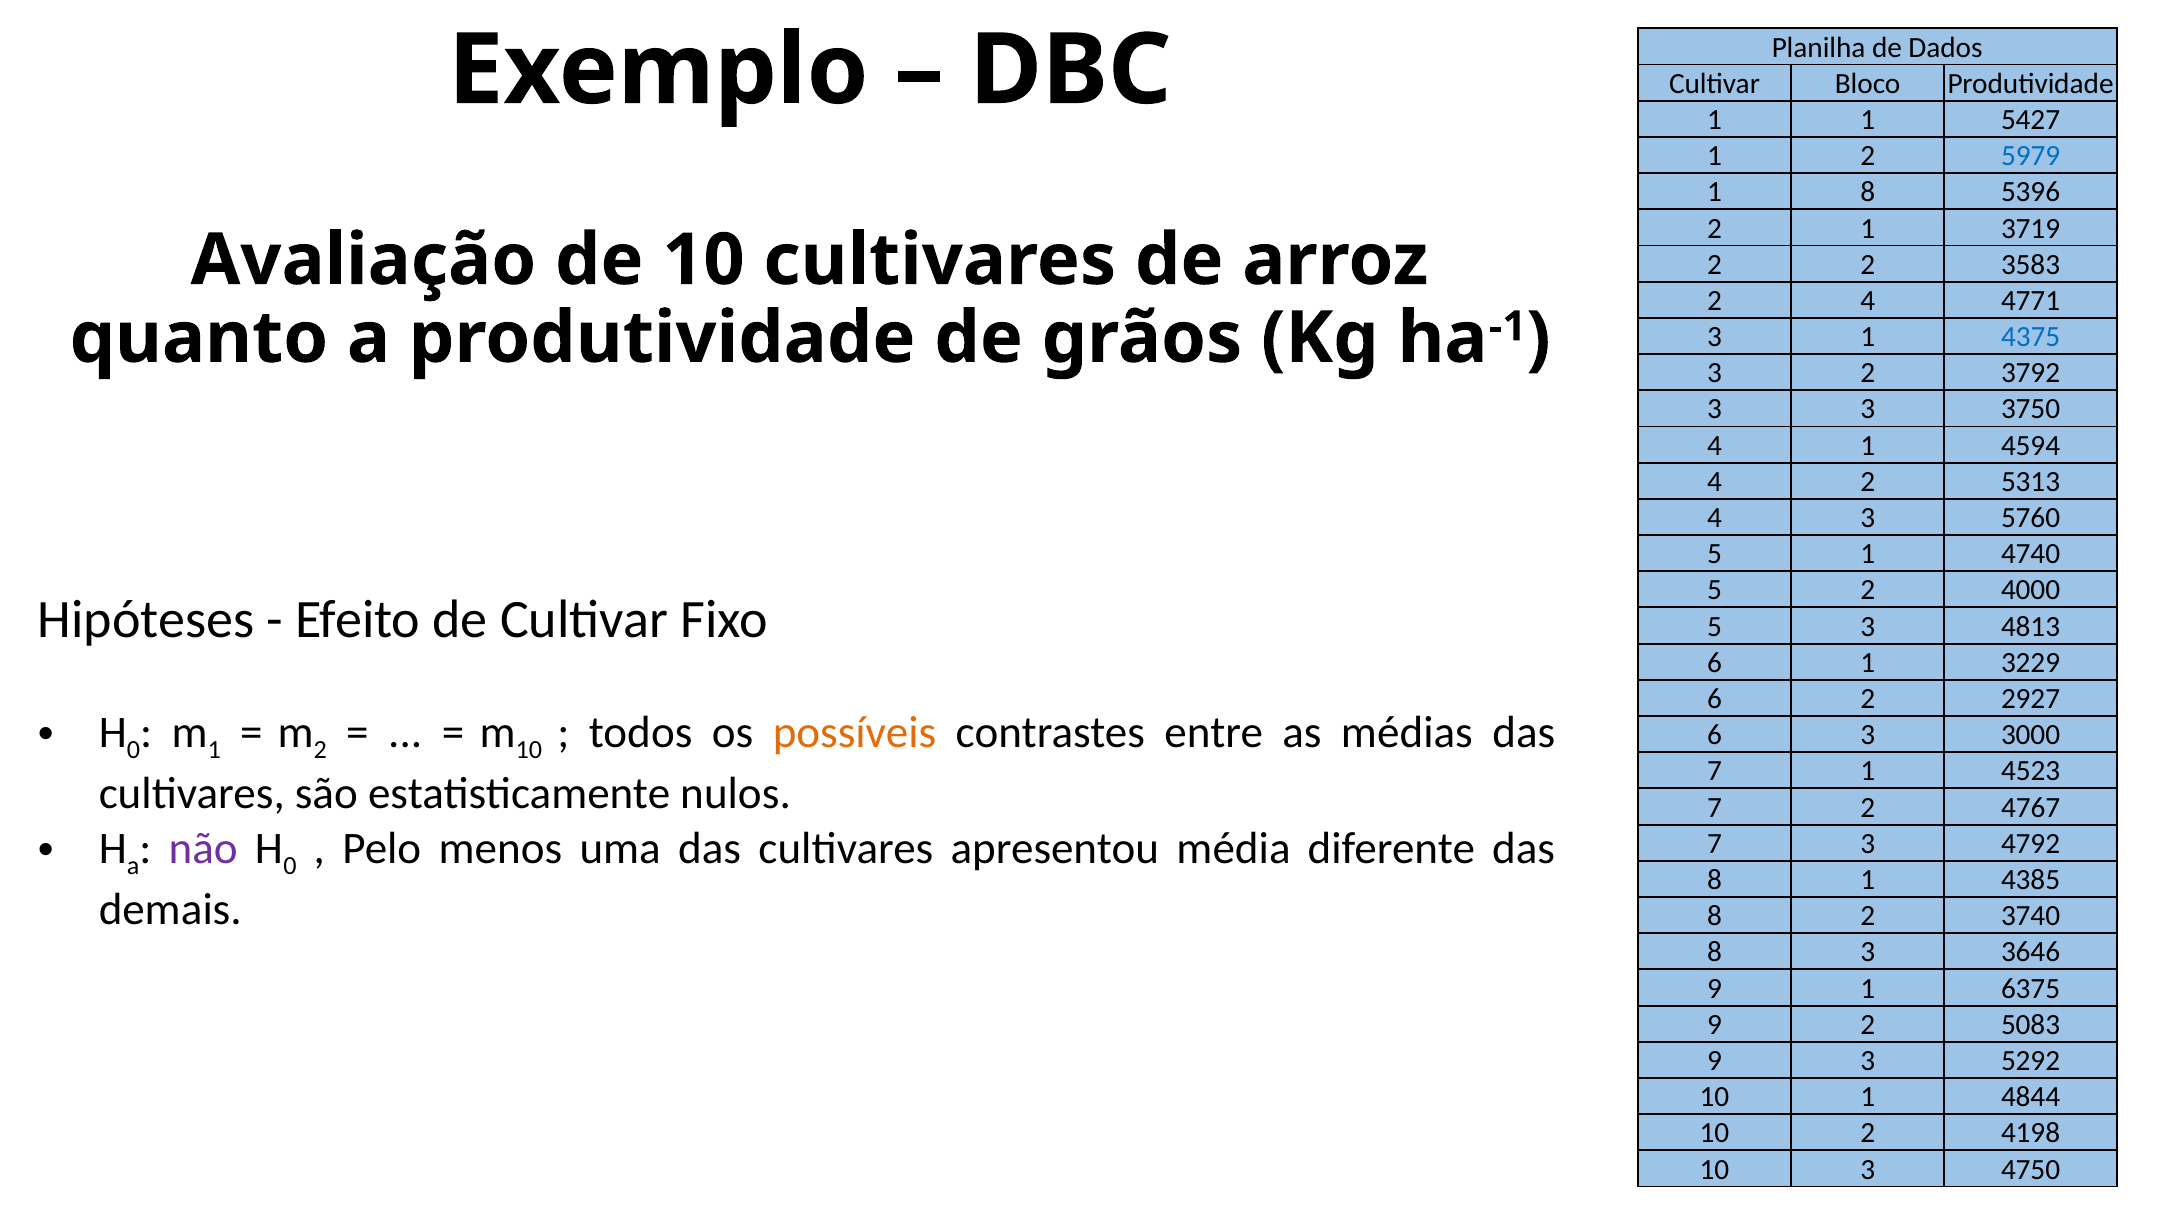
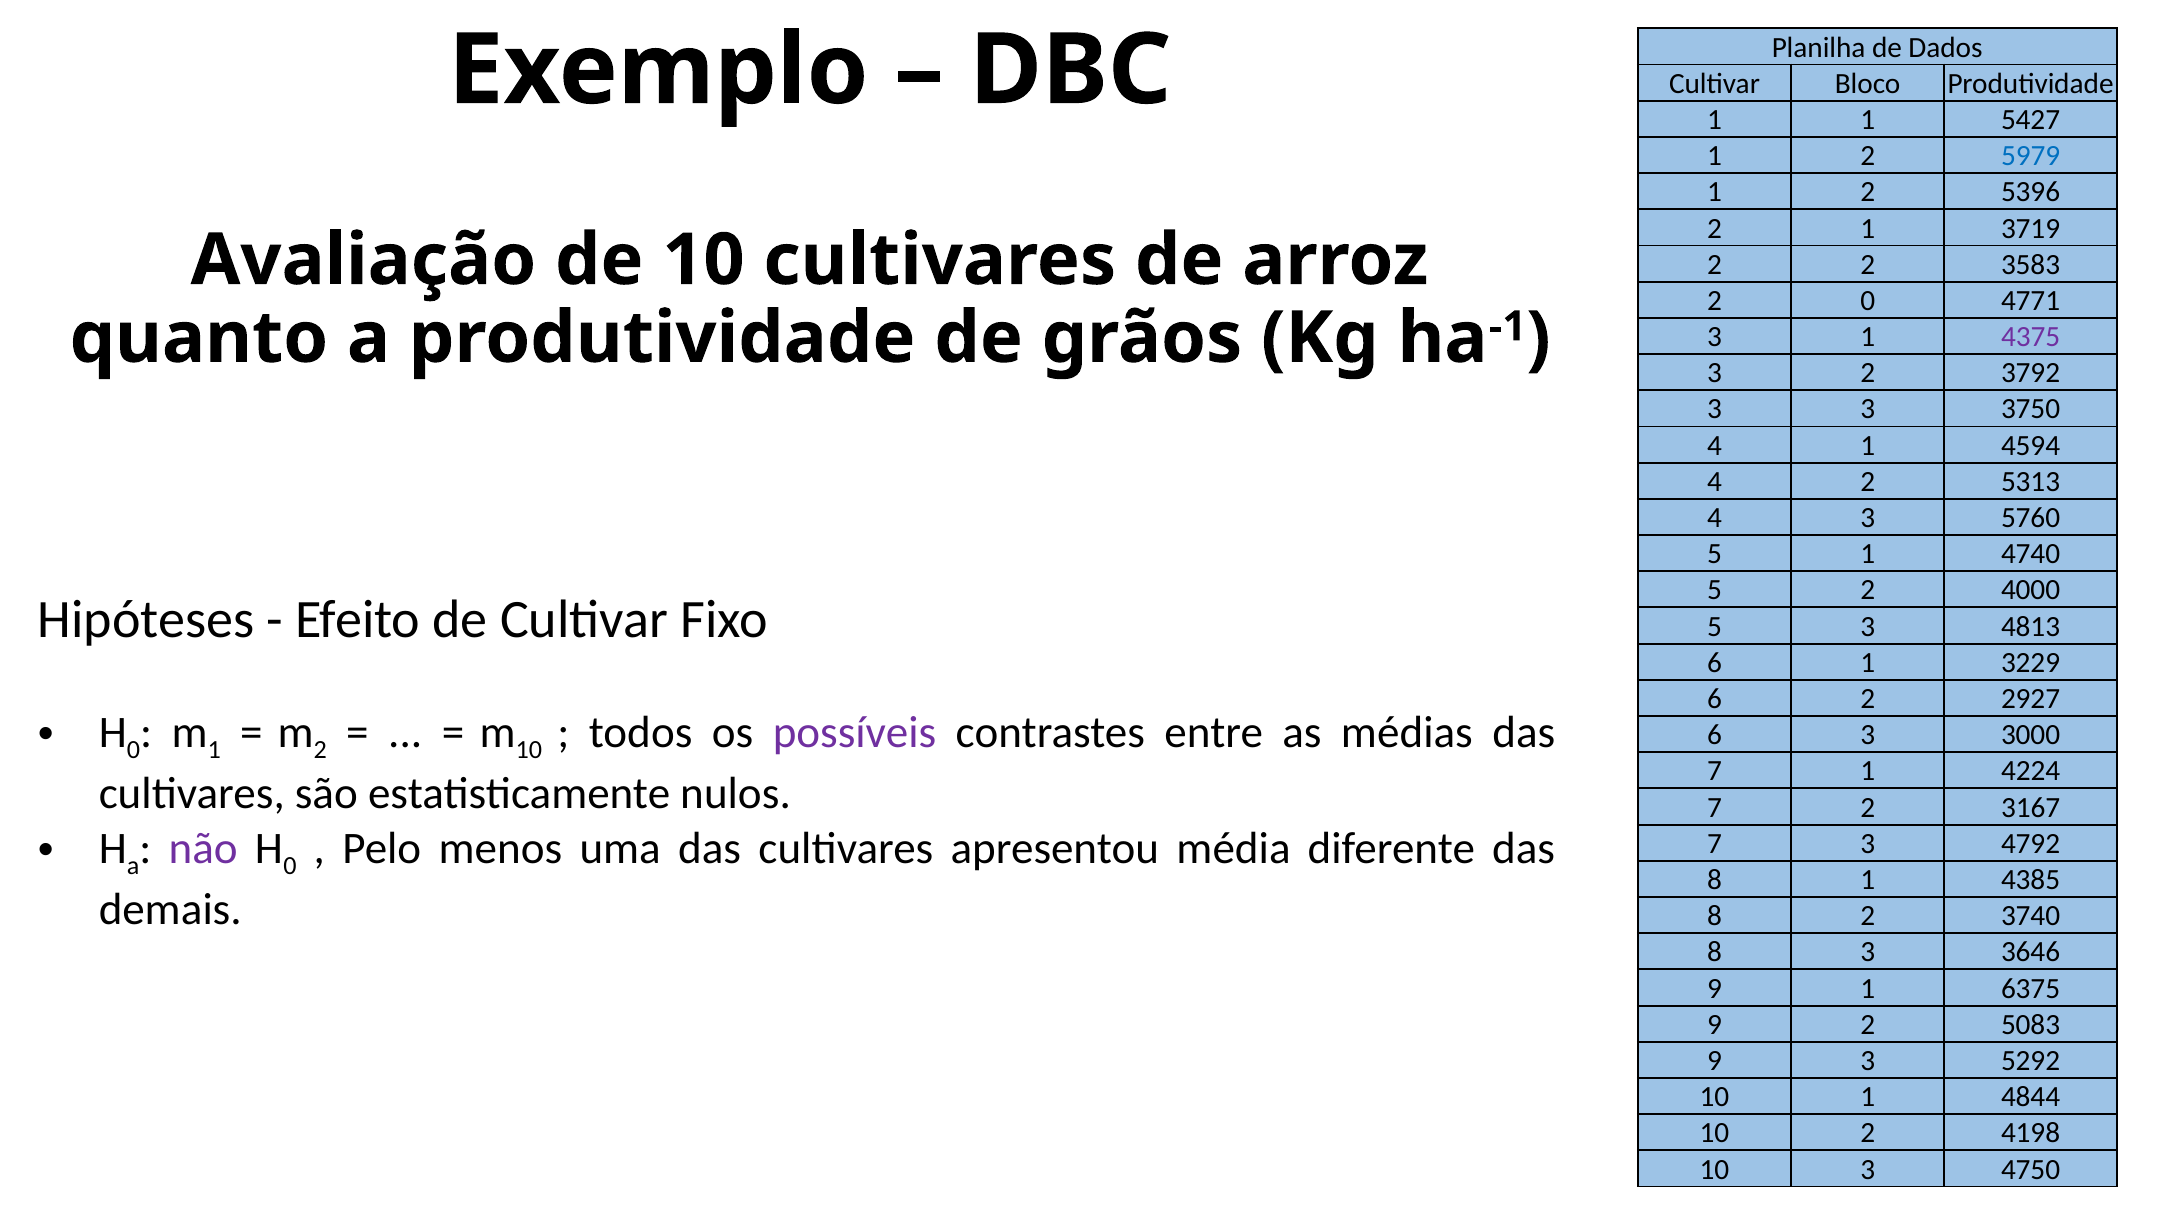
8: 8 -> 2 (1868, 192)
2 4: 4 -> 0 (1868, 301)
4375 colour: blue -> purple (2031, 337)
possíveis colour: orange -> purple (855, 733)
4523: 4523 -> 4224 (2031, 771)
4767: 4767 -> 3167 (2031, 808)
